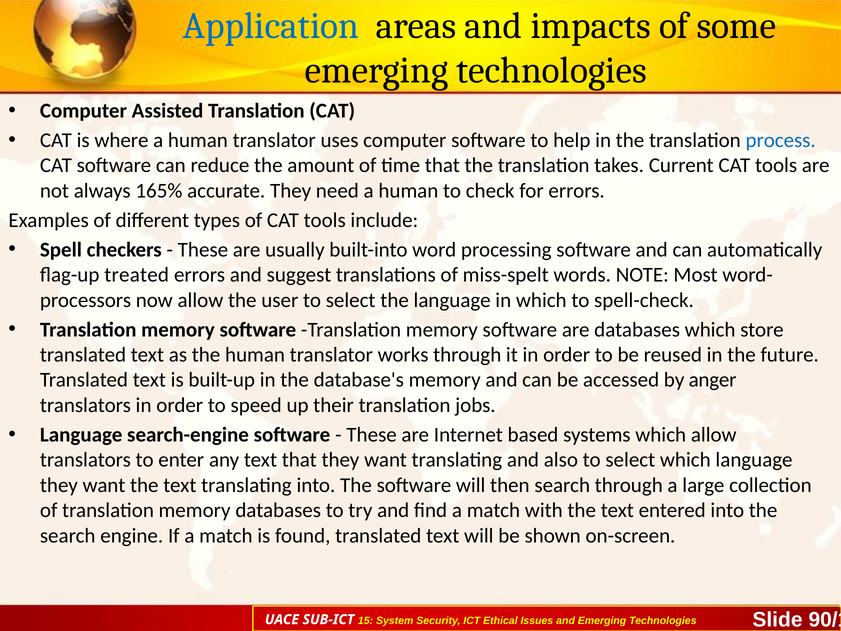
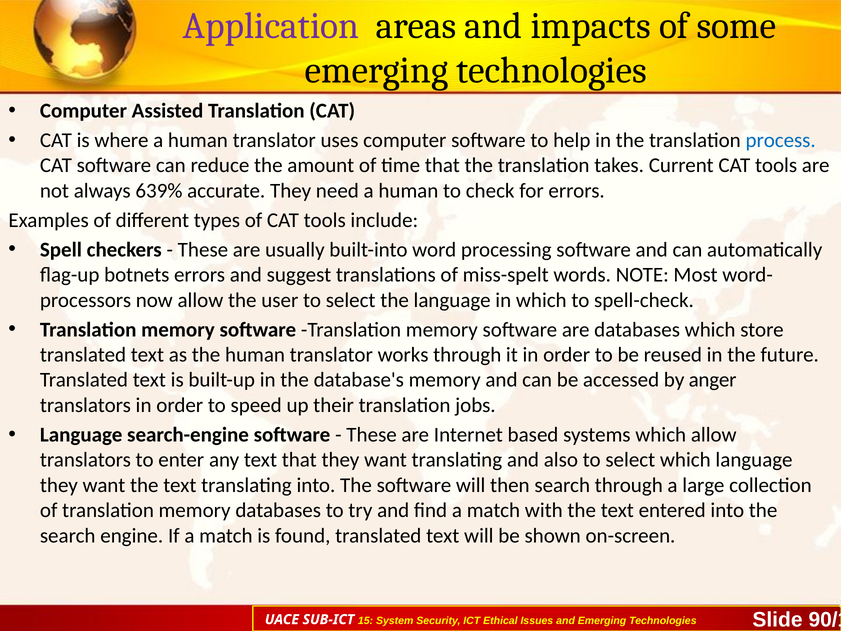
Application colour: blue -> purple (271, 26)
165%: 165% -> 639% (159, 191)
treated: treated -> botnets (137, 275)
